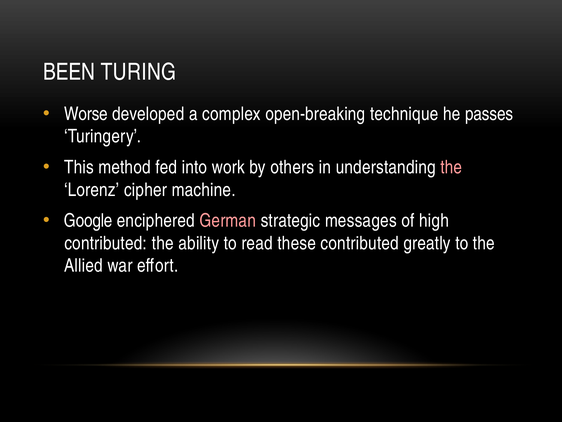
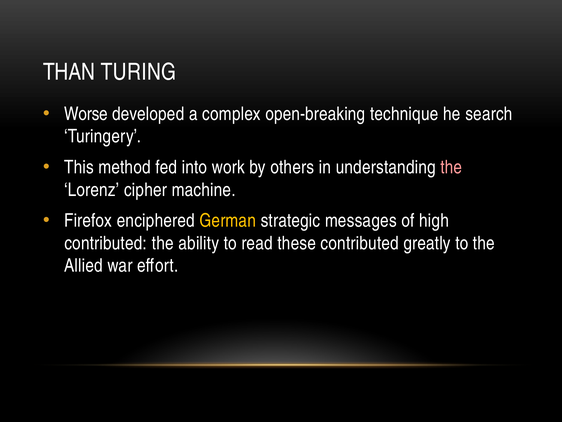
BEEN: BEEN -> THAN (69, 72)
passes: passes -> search (489, 114)
Google: Google -> Firefox (88, 220)
German colour: pink -> yellow (228, 220)
